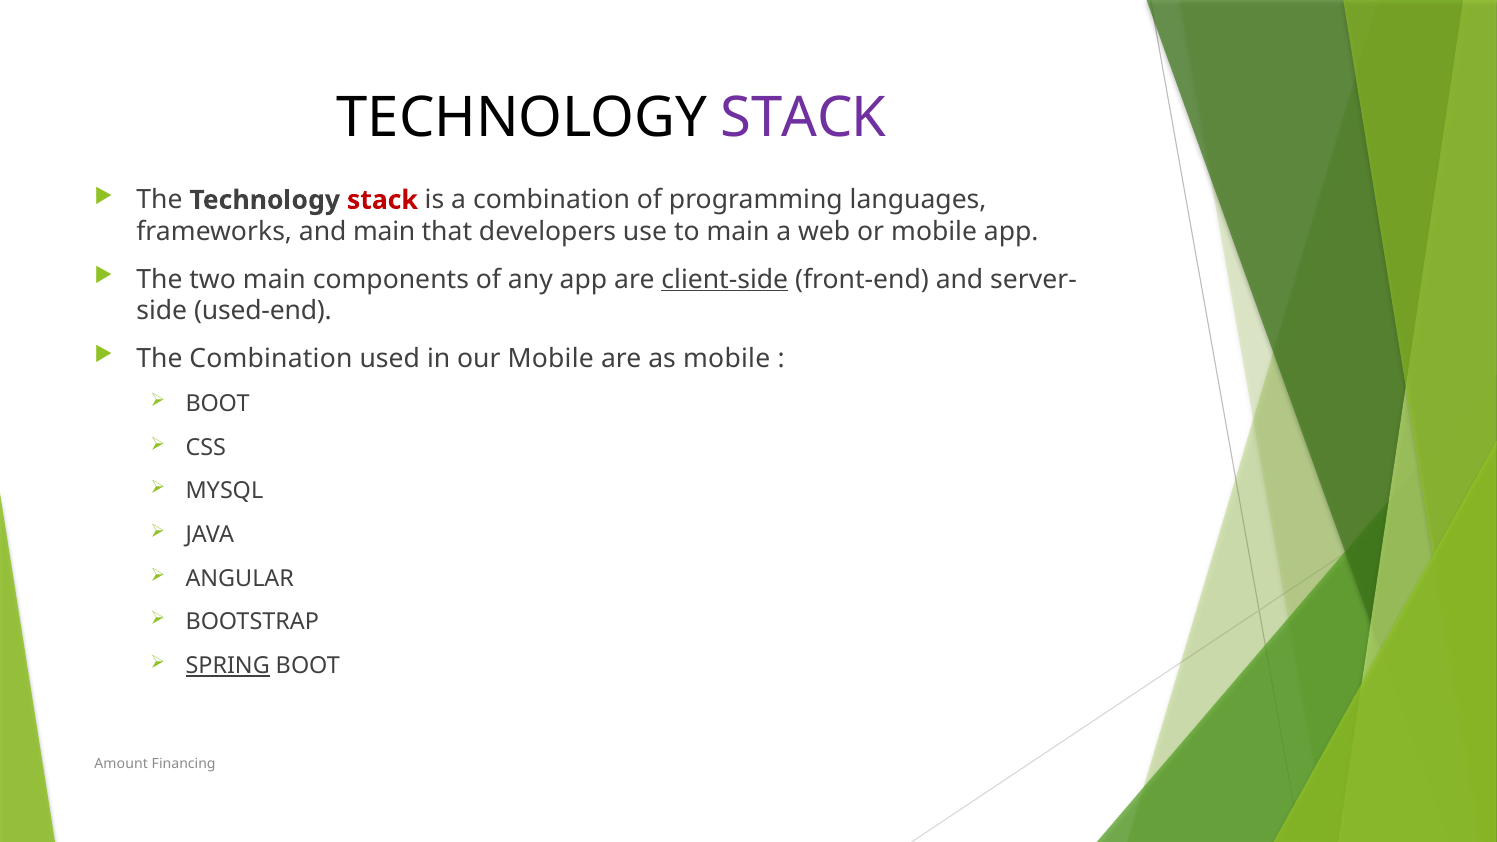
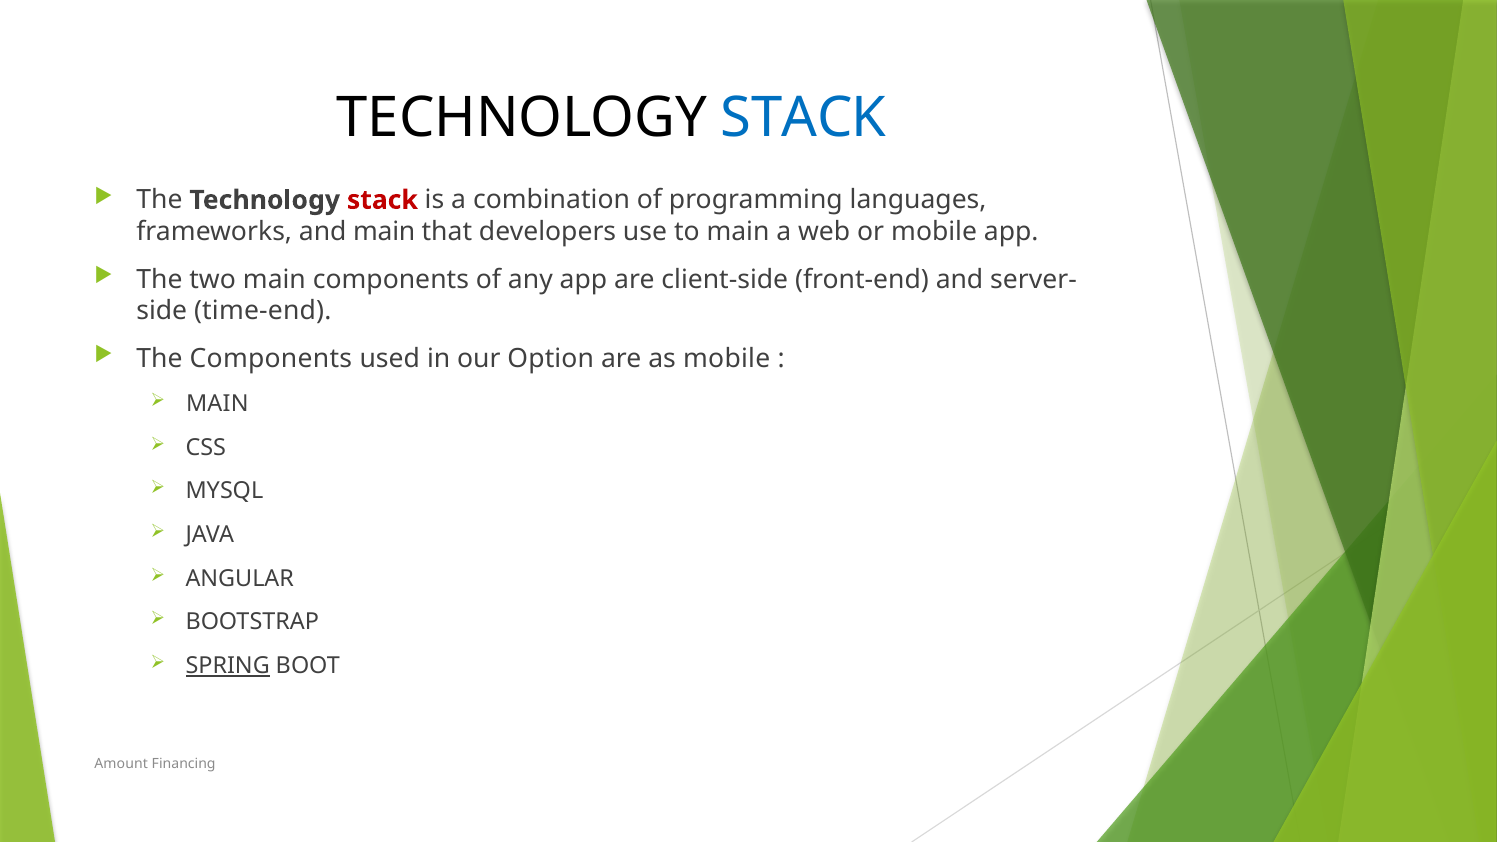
STACK colour: purple -> blue (804, 118)
client-side underline: present -> none (725, 279)
used-end: used-end -> time-end (263, 311)
The Combination: Combination -> Components (271, 359)
our Mobile: Mobile -> Option (551, 359)
BOOT: BOOT -> MAIN (217, 404)
